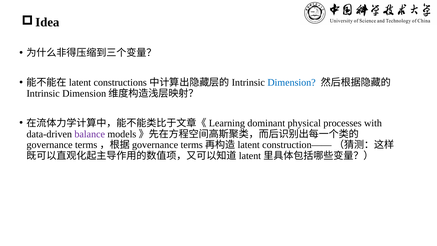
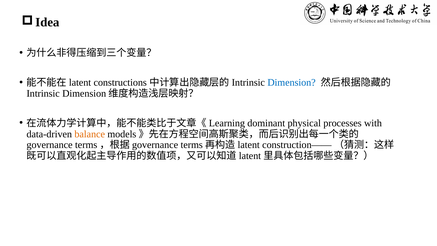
balance colour: purple -> orange (90, 134)
